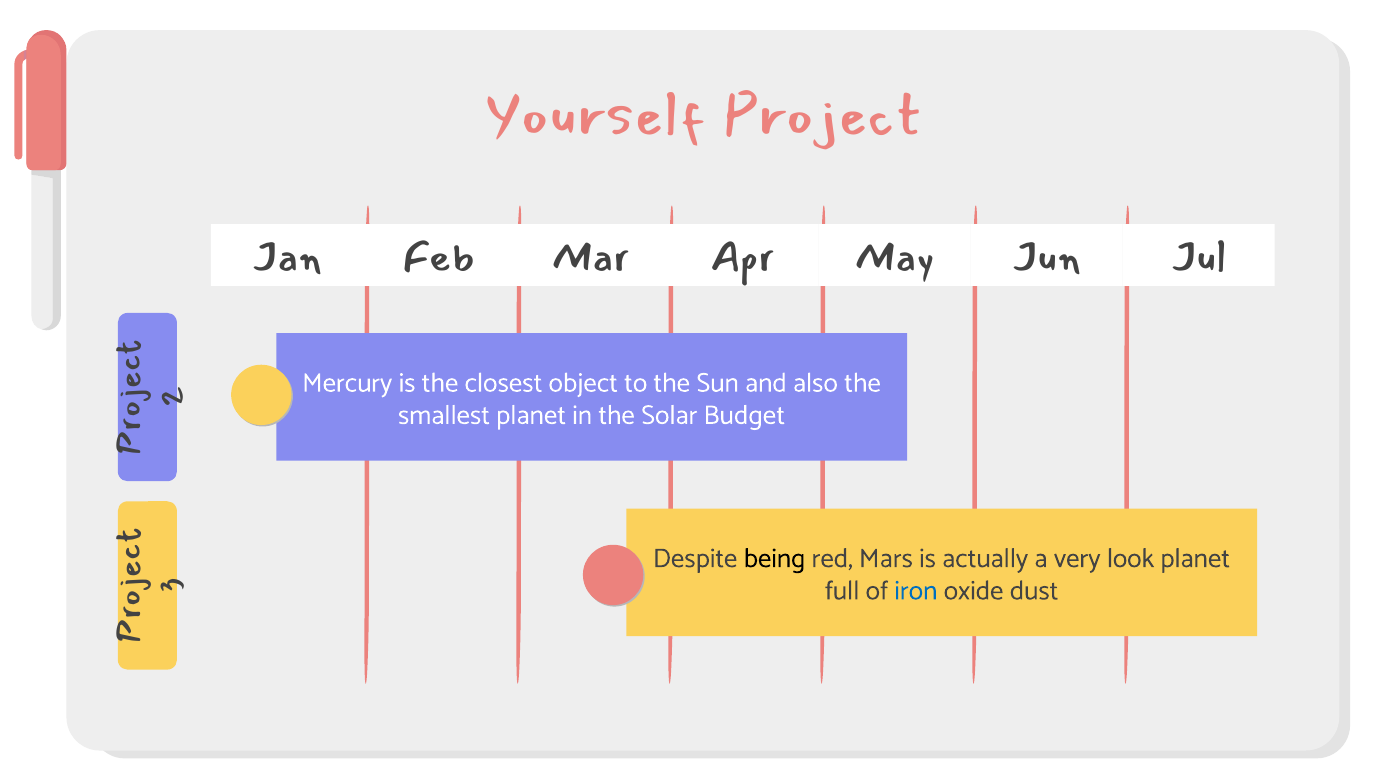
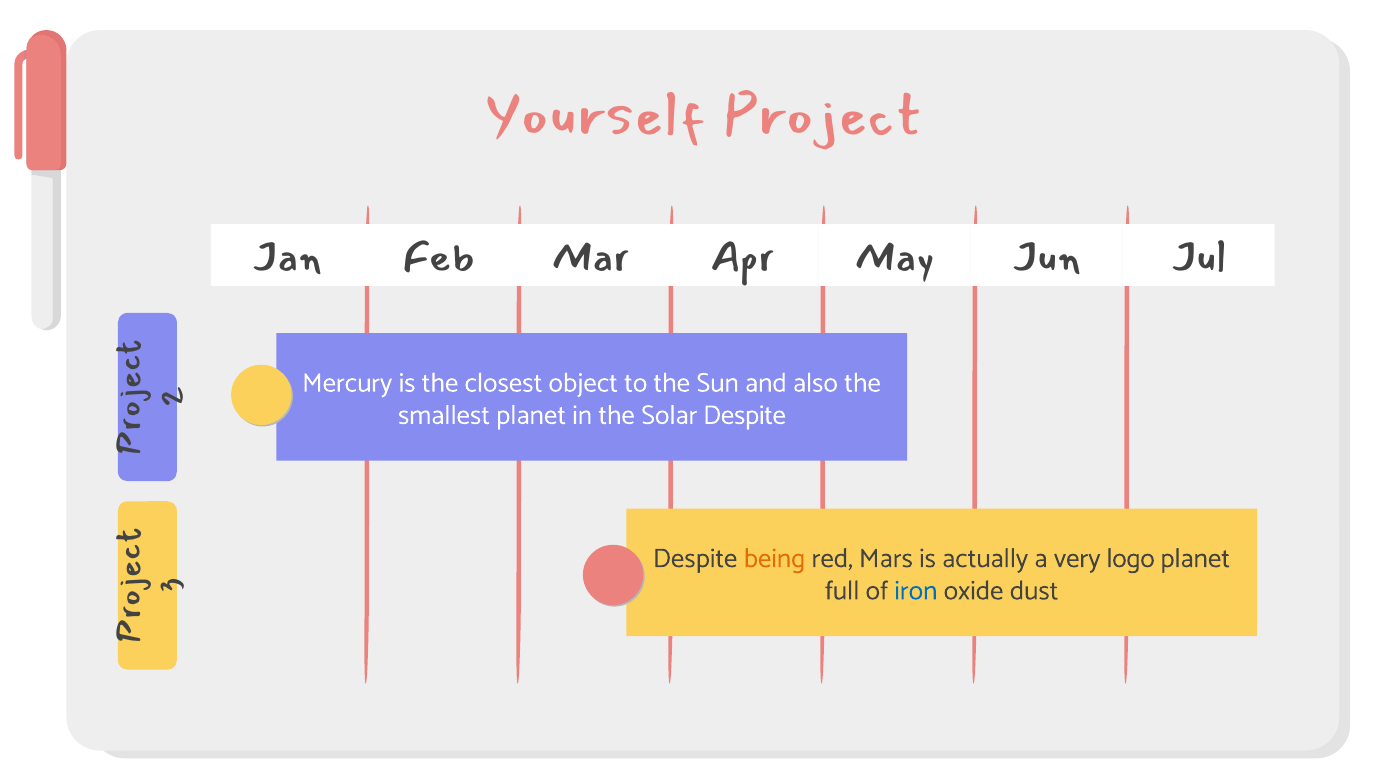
Solar Budget: Budget -> Despite (745, 415)
being colour: black -> orange (775, 559)
look: look -> logo (1131, 559)
